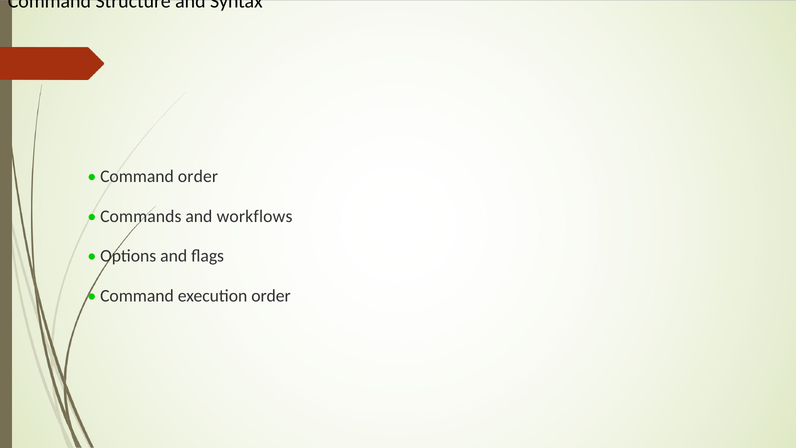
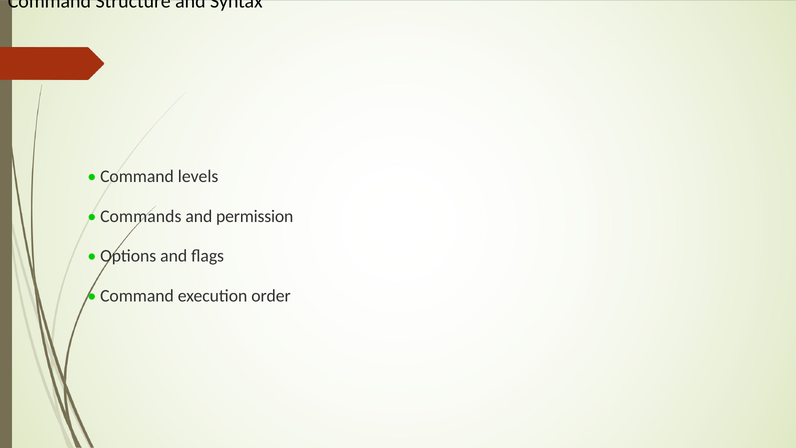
Command order: order -> levels (198, 176)
workflows: workflows -> permission (255, 216)
